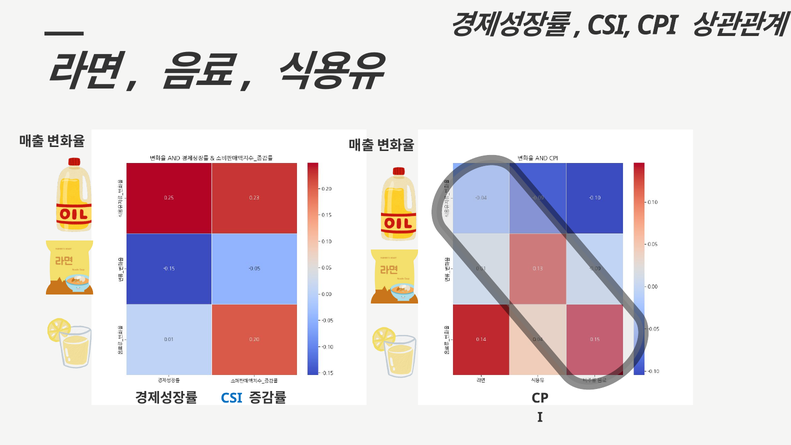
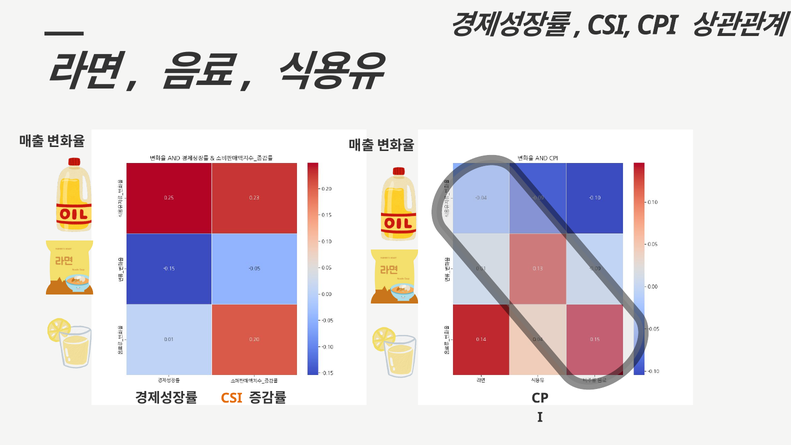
CSI colour: blue -> orange (232, 398)
